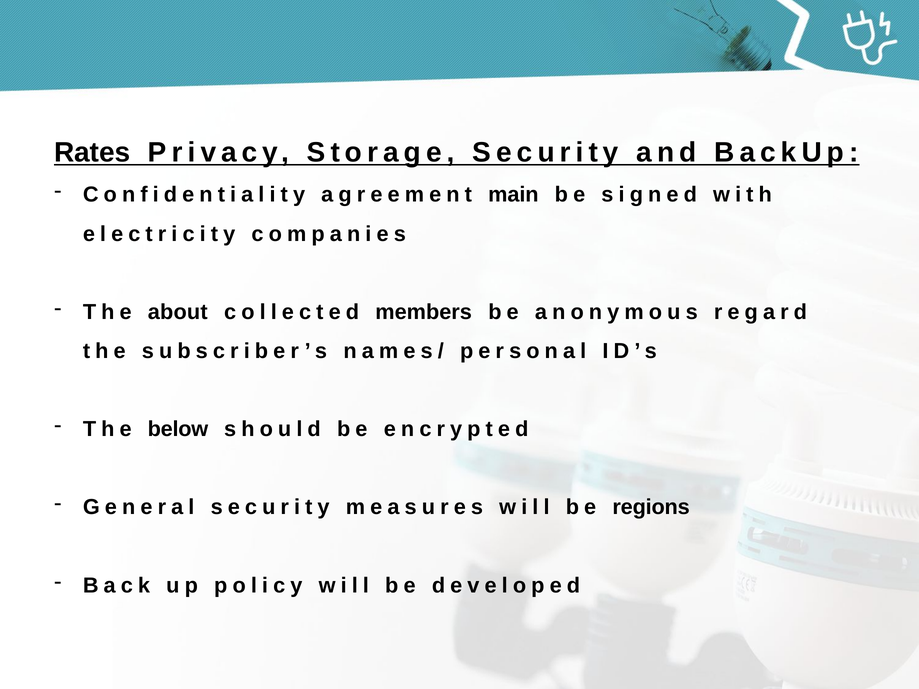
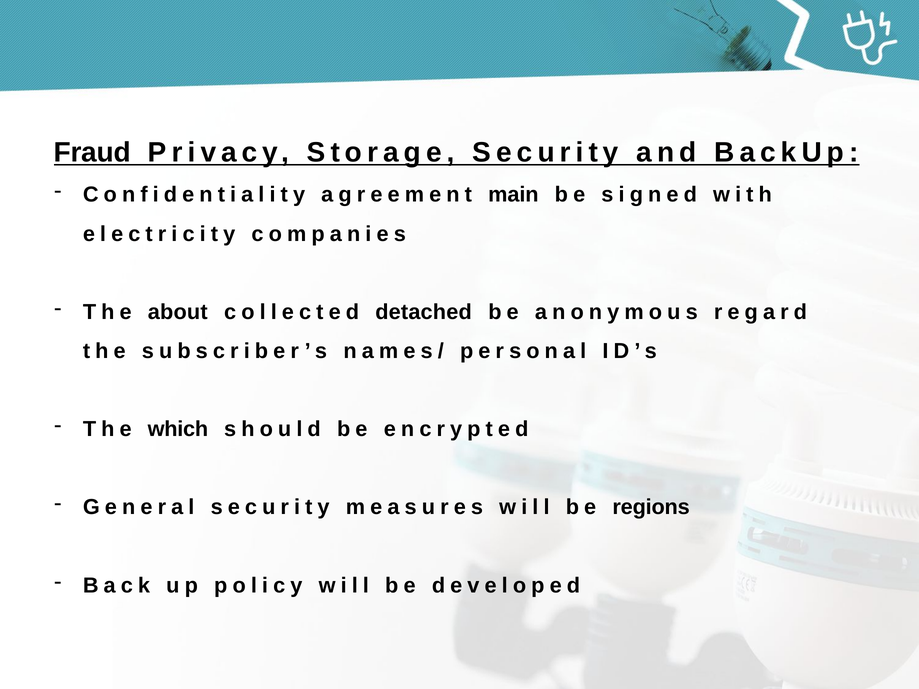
Rates: Rates -> Fraud (92, 152)
members: members -> detached (424, 312)
below: below -> which (178, 429)
